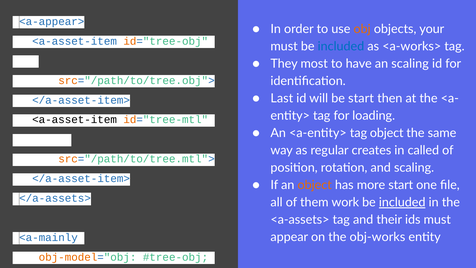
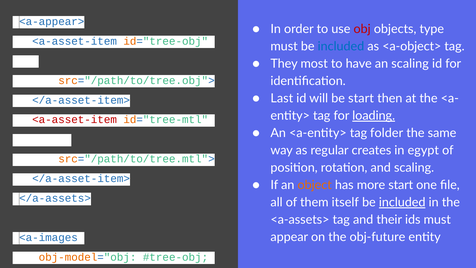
obj colour: orange -> red (362, 29)
your: your -> type (432, 29)
<a-works>: <a-works> -> <a-object> (412, 46)
loading underline: none -> present (374, 116)
<a-asset-item colour: black -> red (75, 120)
tag object: object -> folder (387, 133)
called: called -> egypt (423, 150)
work: work -> itself (345, 202)
obj-works: obj-works -> obj-future (377, 237)
<a-mainly: <a-mainly -> <a-images (49, 237)
